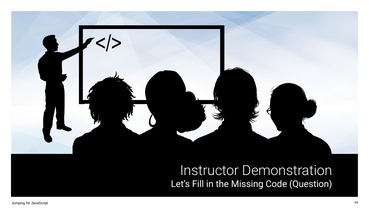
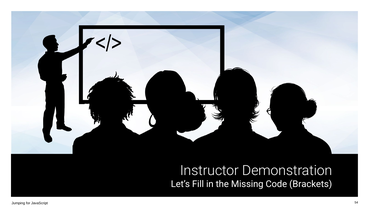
Question: Question -> Brackets (311, 184)
